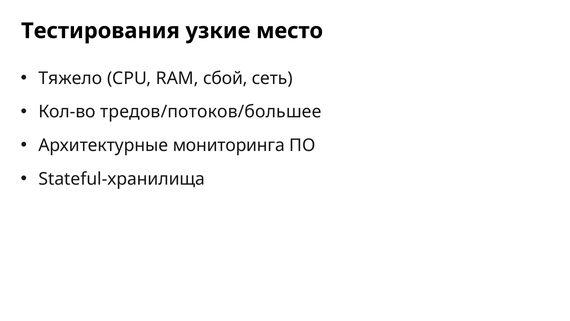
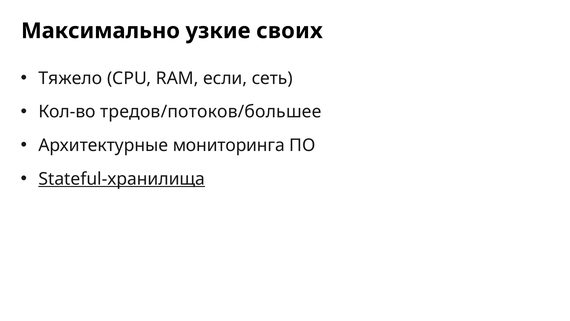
Тестирования: Тестирования -> Максимально (100, 31)
место: место -> своих (289, 31)
сбой: сбой -> если (225, 78)
Stateful-хранилища underline: none -> present (122, 179)
